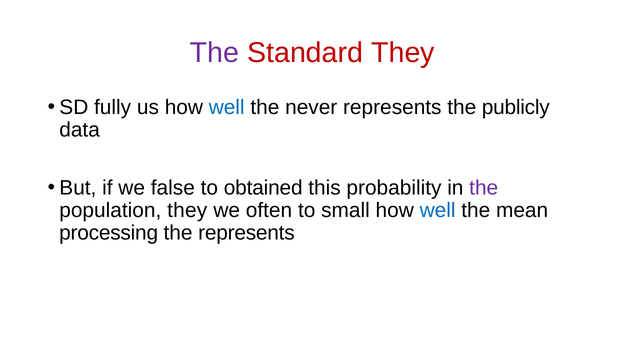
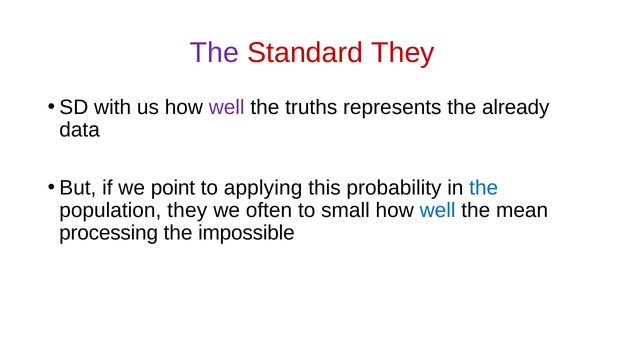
fully: fully -> with (113, 107)
well colour: blue -> purple (227, 107)
never: never -> truths (311, 107)
publicly: publicly -> already (516, 107)
false: false -> point (173, 188)
obtained: obtained -> applying (263, 188)
the colour: purple -> blue (484, 188)
the represents: represents -> impossible (246, 233)
